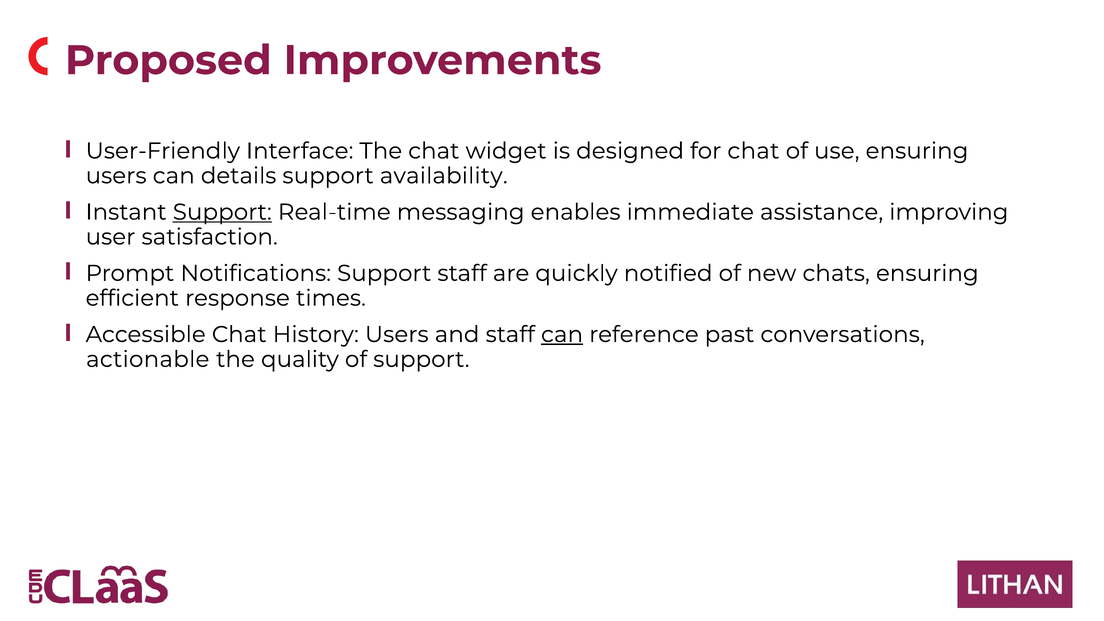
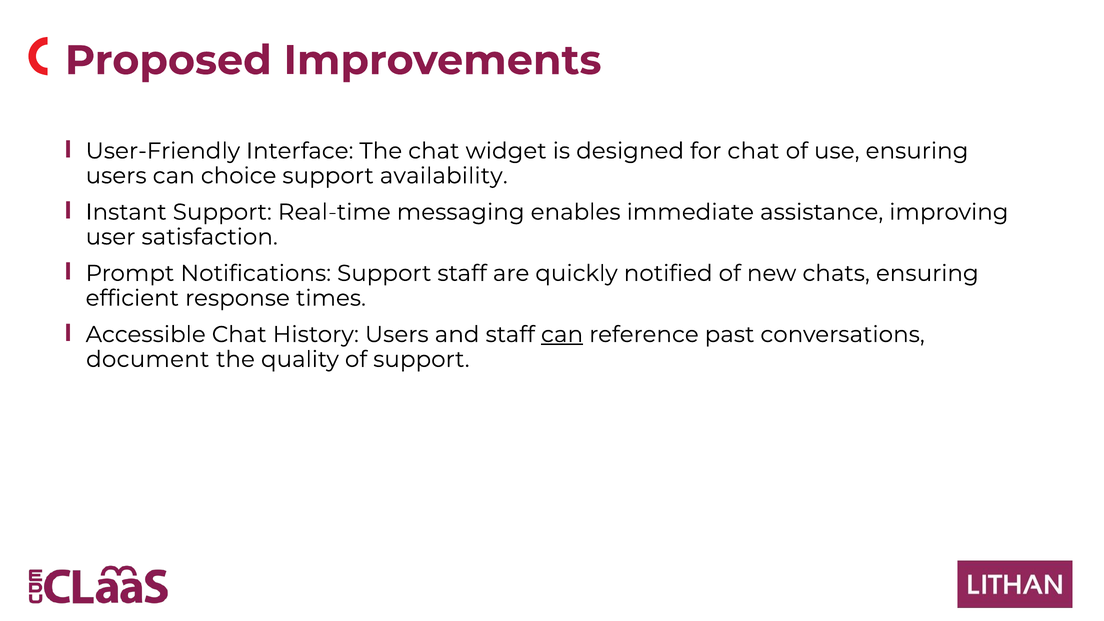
details: details -> choice (239, 176)
Support underline: present -> none (222, 212)
actionable: actionable -> document (148, 359)
